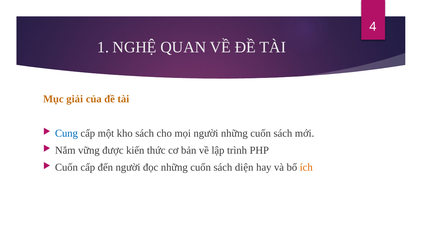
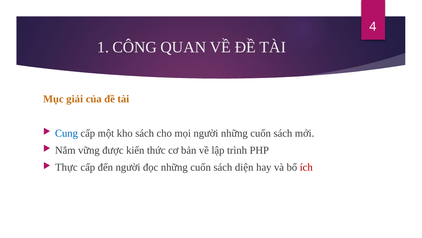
NGHỆ: NGHỆ -> CÔNG (135, 47)
Cuốn: Cuốn -> Thực (66, 167)
ích colour: orange -> red (306, 167)
